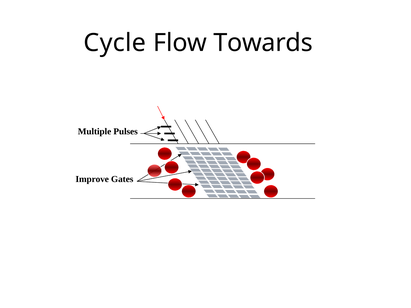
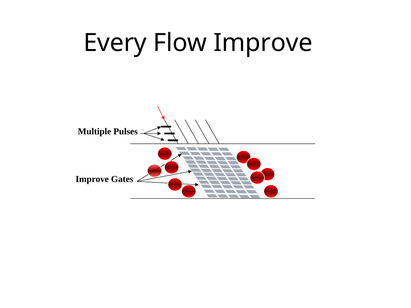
Cycle: Cycle -> Every (115, 43)
Flow Towards: Towards -> Improve (263, 43)
